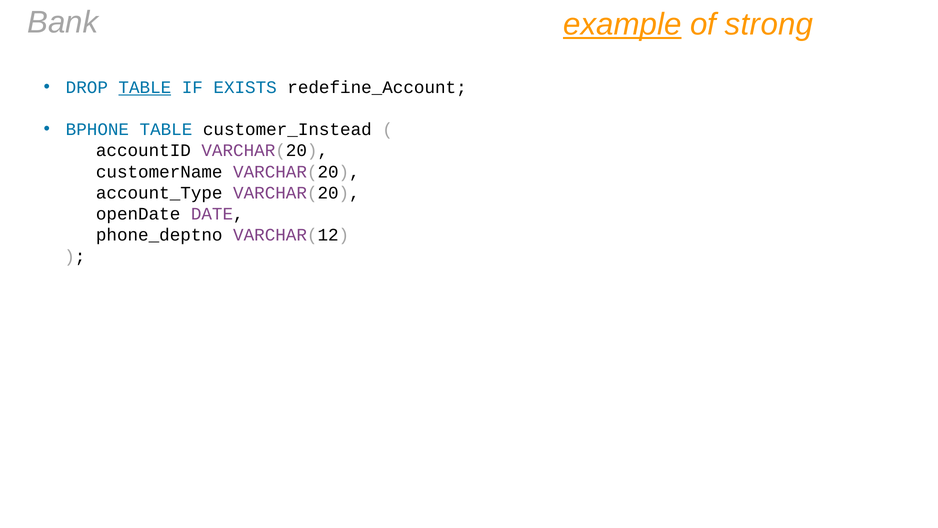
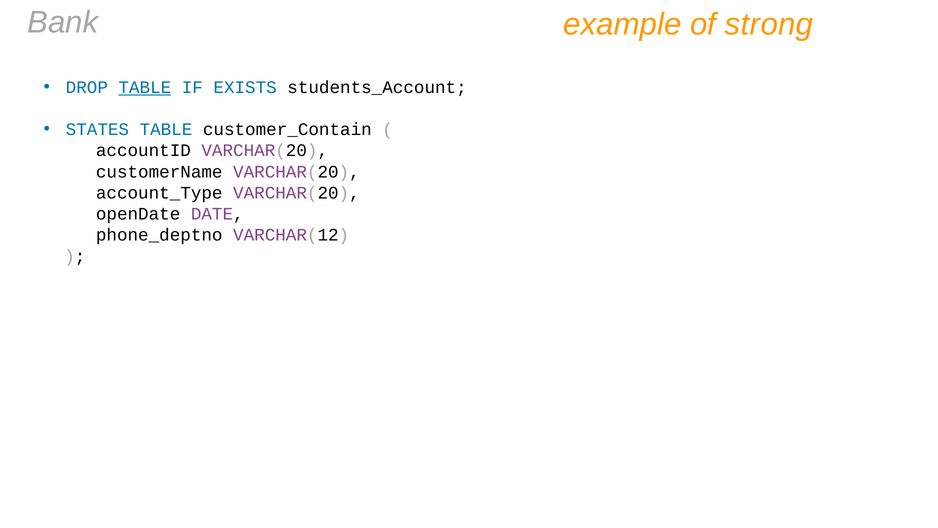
example underline: present -> none (622, 24)
redefine_Account: redefine_Account -> students_Account (377, 87)
BPHONE: BPHONE -> STATES (97, 129)
customer_Instead: customer_Instead -> customer_Contain (287, 129)
